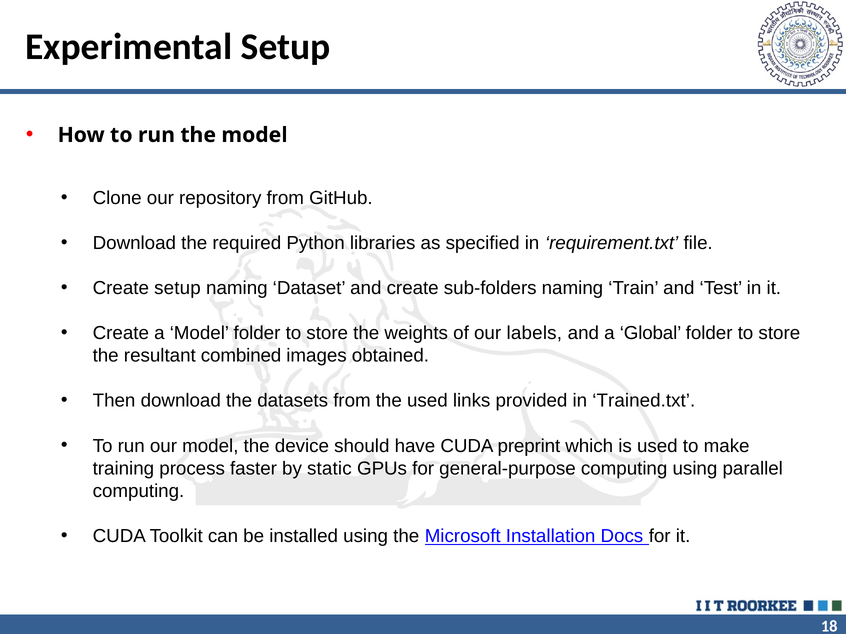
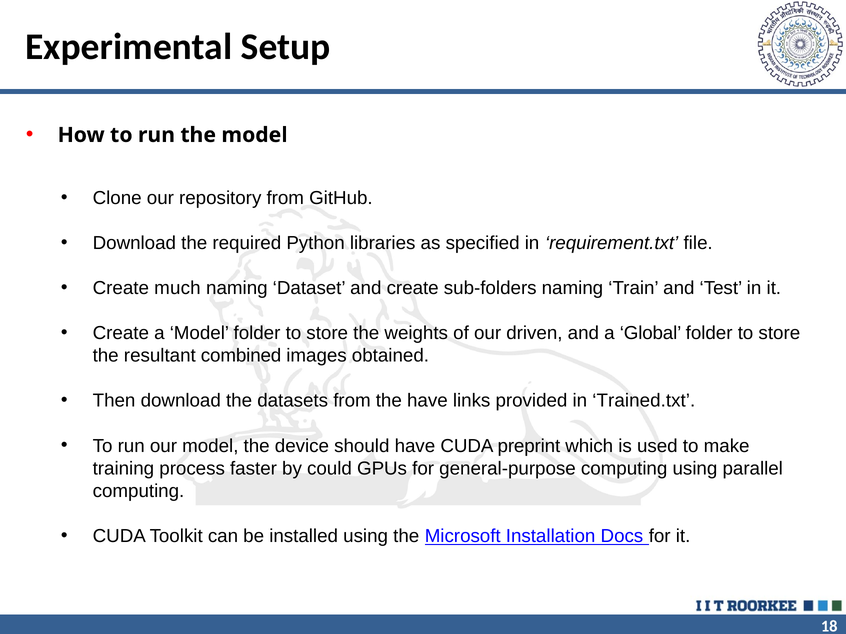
Create setup: setup -> much (177, 288)
labels: labels -> driven (534, 333)
the used: used -> have (427, 401)
static: static -> could (329, 469)
